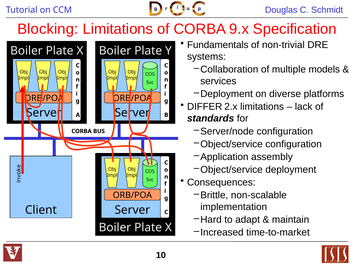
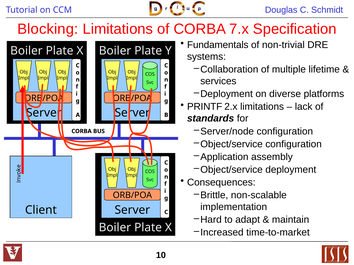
9.x: 9.x -> 7.x (239, 29)
models: models -> lifetime (324, 70)
DIFFER: DIFFER -> PRINTF (205, 107)
